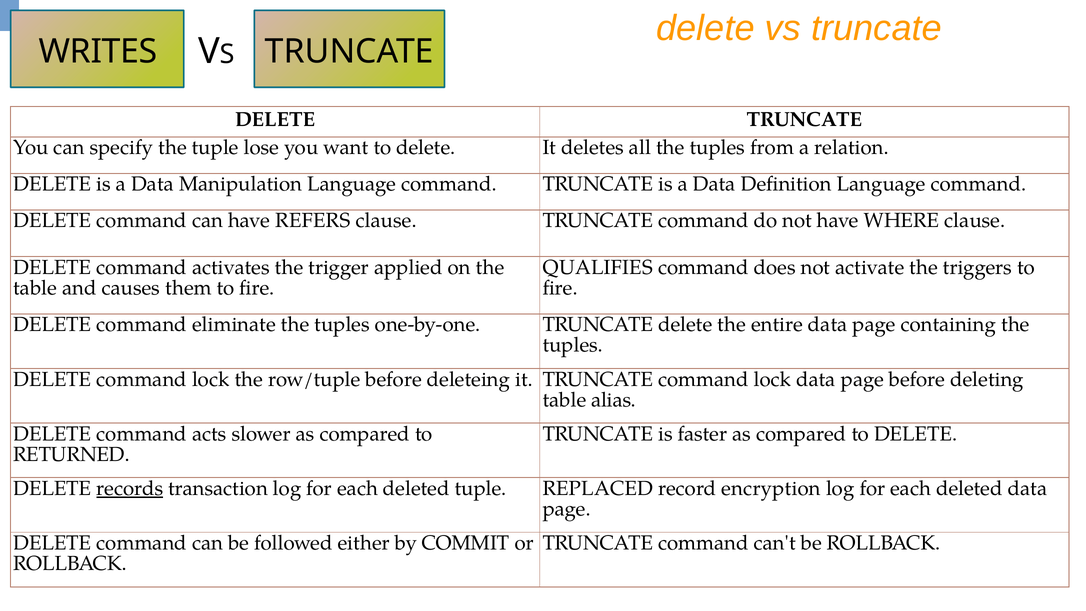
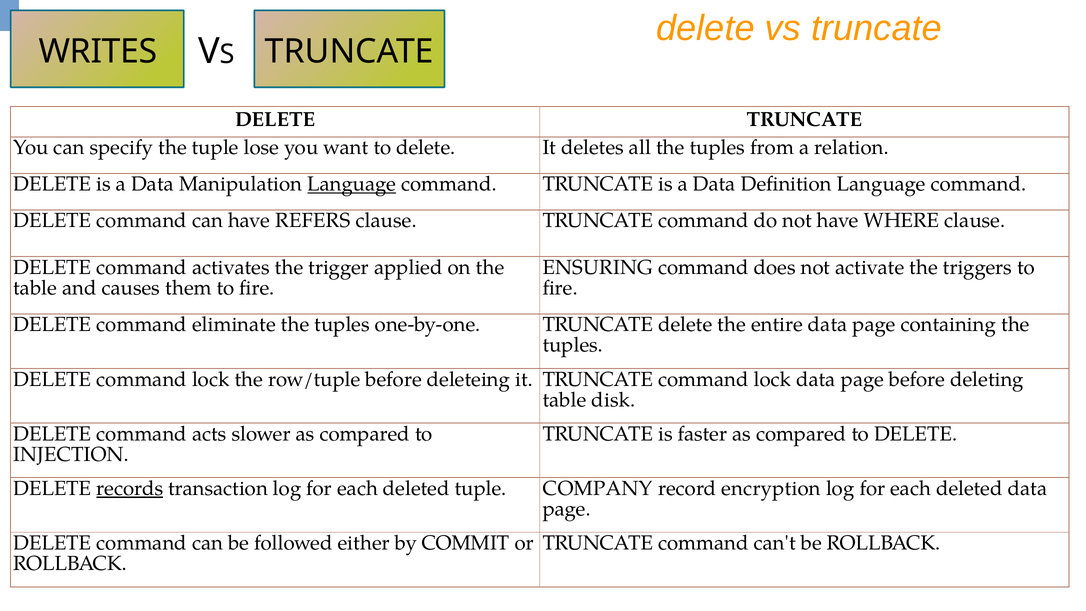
Language underline: none -> present (352, 184)
QUALIFIES: QUALIFIES -> ENSURING (598, 268)
alias: alias -> disk (613, 400)
RETURNED: RETURNED -> INJECTION (71, 454)
REPLACED: REPLACED -> COMPANY (598, 488)
